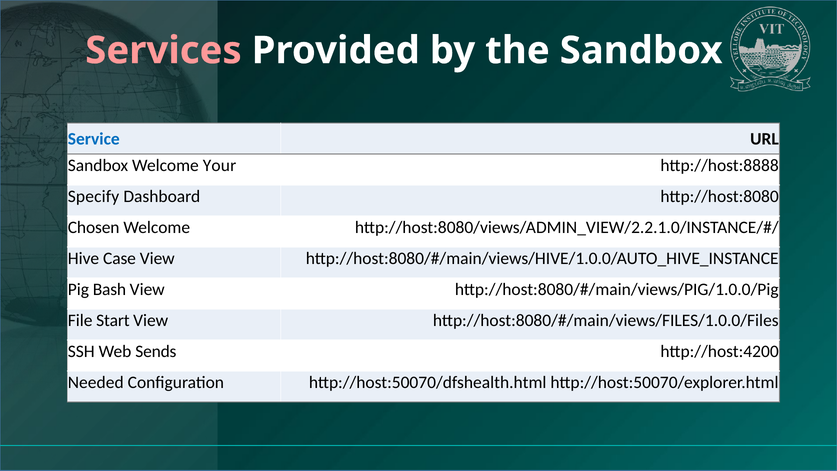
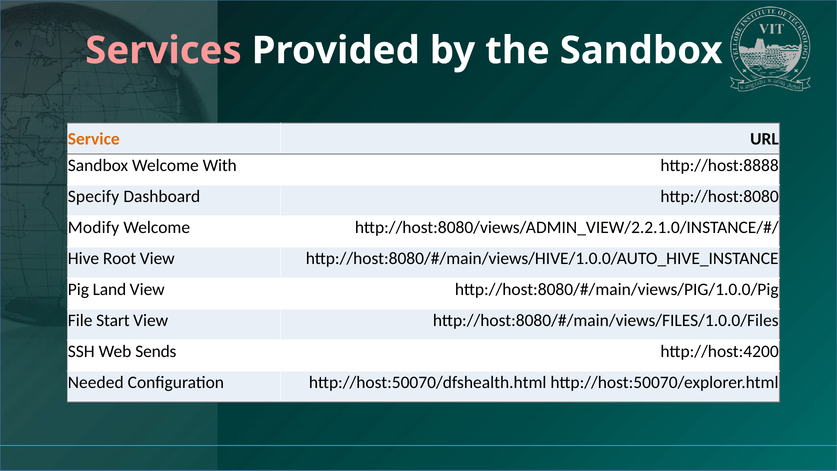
Service colour: blue -> orange (94, 139)
Your: Your -> With (220, 165)
Chosen: Chosen -> Modify (94, 227)
Case: Case -> Root (120, 258)
Bash: Bash -> Land (109, 289)
